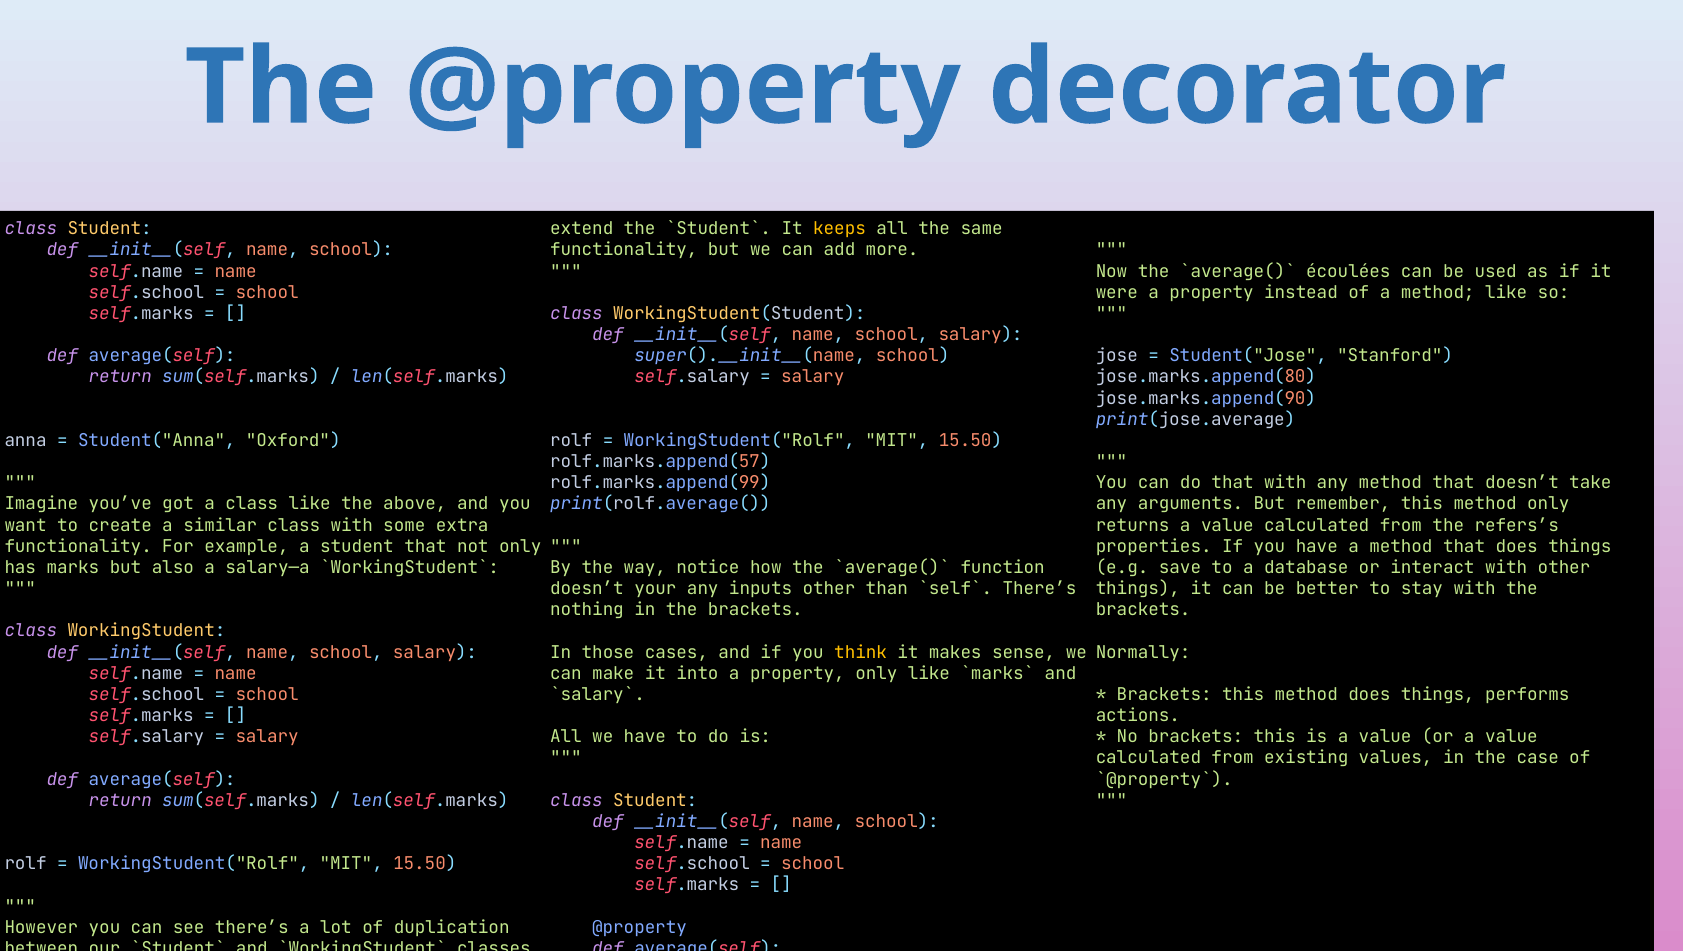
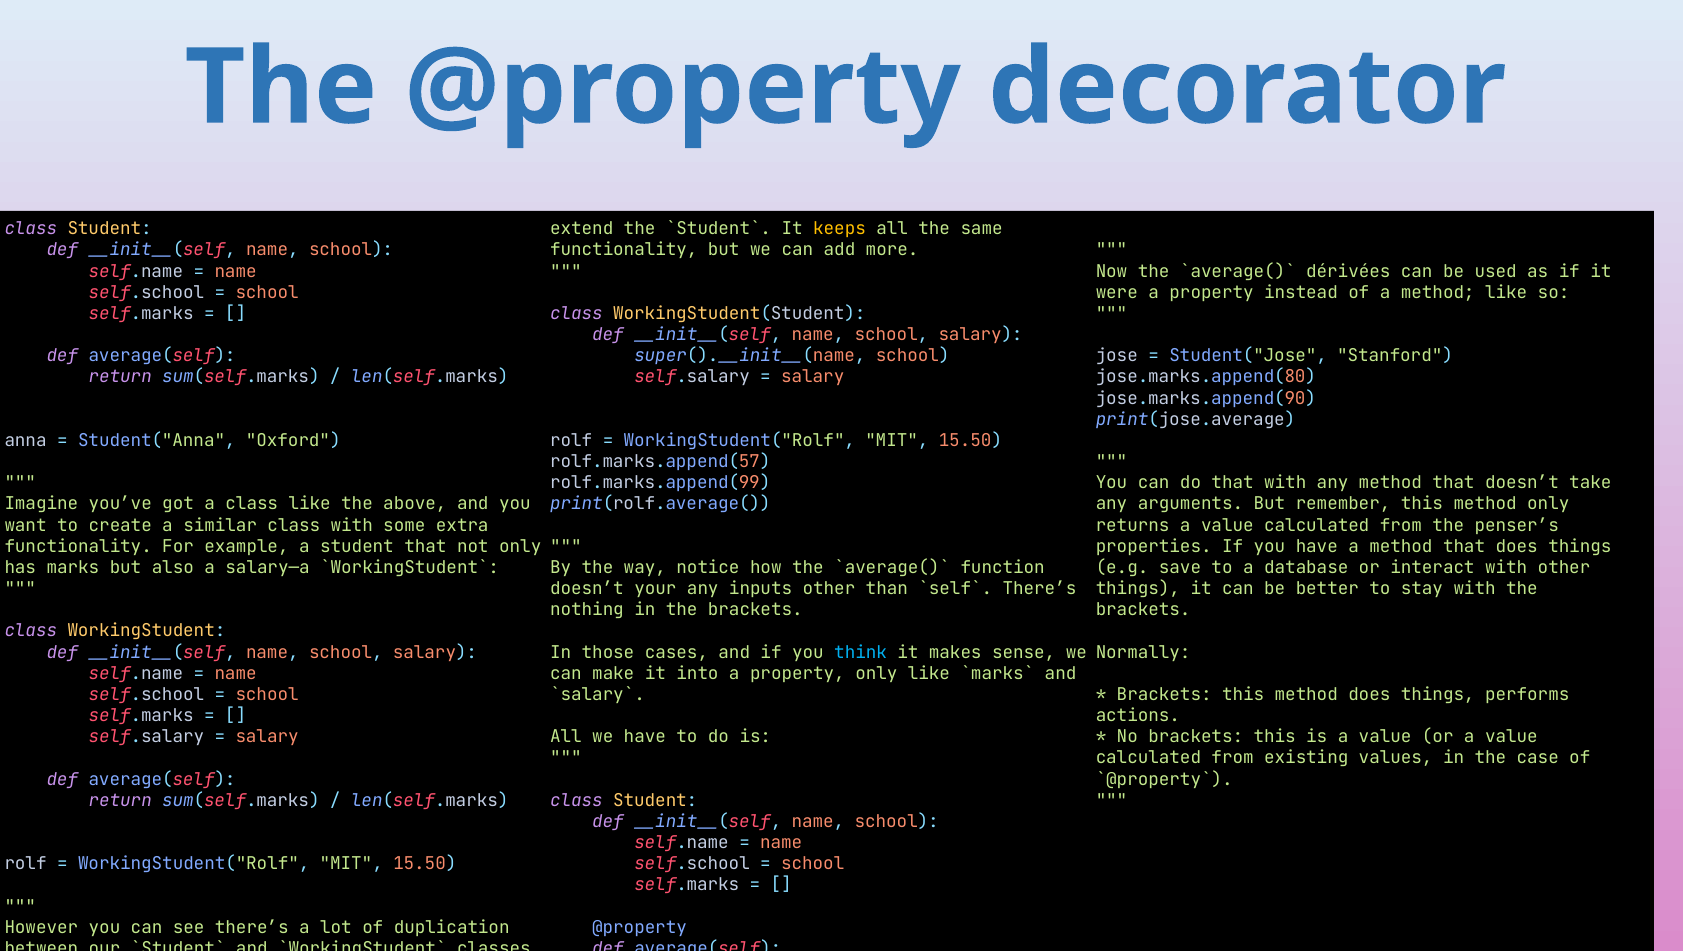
écoulées: écoulées -> dérivées (1348, 271)
refers’s: refers’s -> penser’s (1517, 525)
think colour: yellow -> light blue (861, 652)
